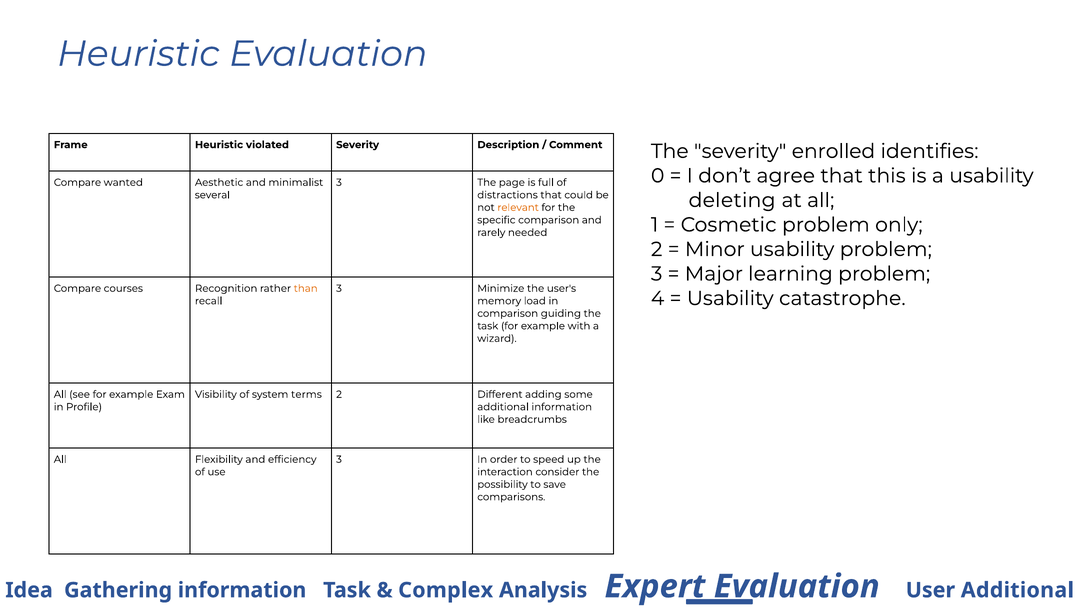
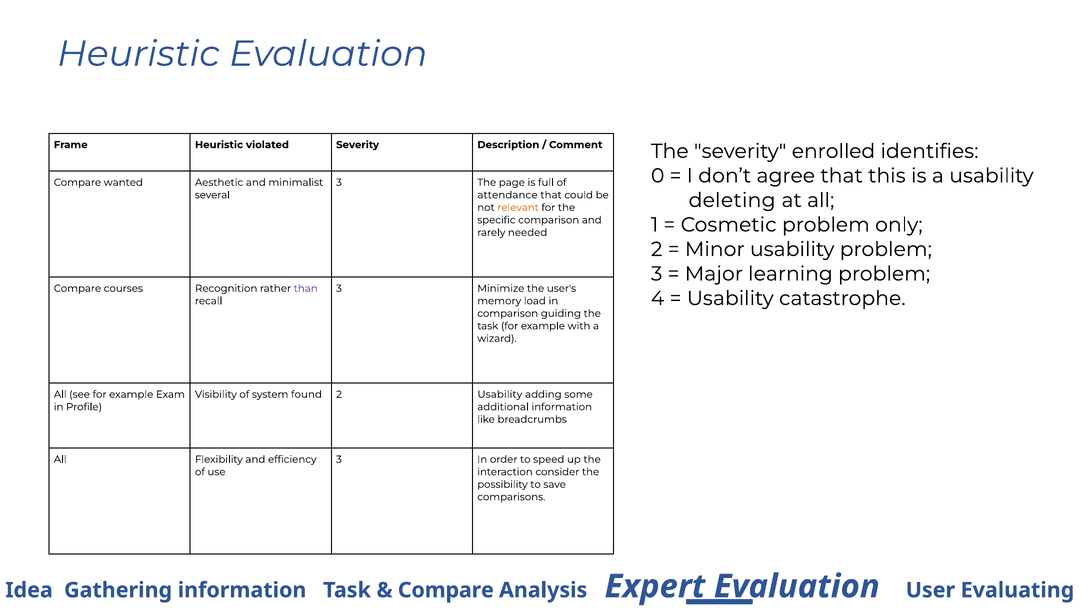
distractions: distractions -> attendance (507, 195)
than colour: orange -> purple (306, 288)
terms: terms -> found (306, 394)
2 Different: Different -> Usability (500, 394)
Complex: Complex -> Compare (446, 590)
User Additional: Additional -> Evaluating (1017, 590)
